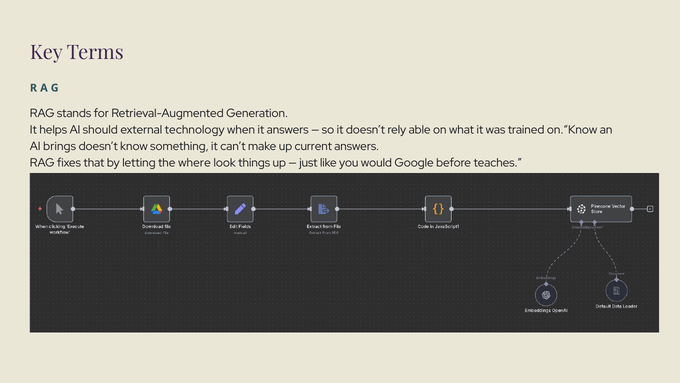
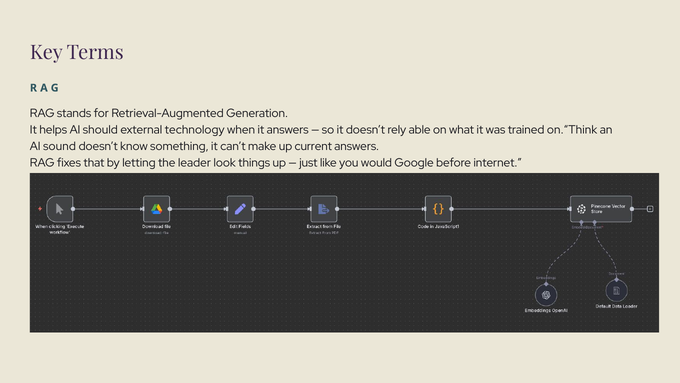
on.“Know: on.“Know -> on.“Think (572, 130)
brings: brings -> sound (60, 146)
where: where -> leader (195, 163)
teaches: teaches -> internet (498, 163)
